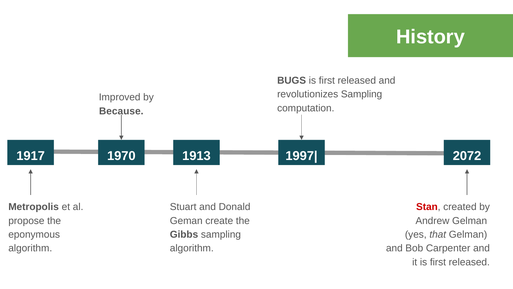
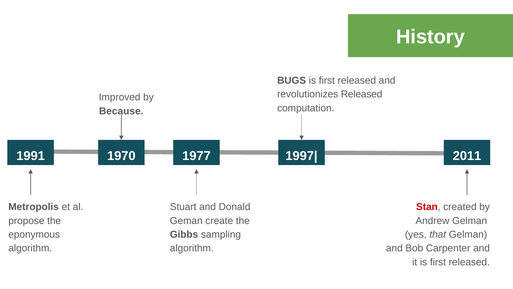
revolutionizes Sampling: Sampling -> Released (362, 94)
1917: 1917 -> 1991 (31, 156)
1913: 1913 -> 1977 (196, 156)
2072: 2072 -> 2011 (467, 156)
